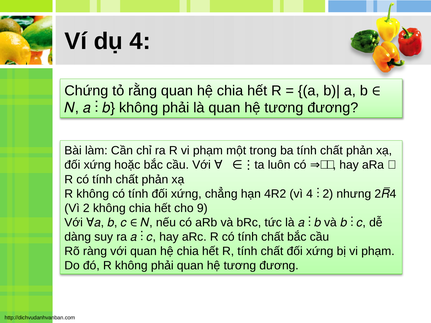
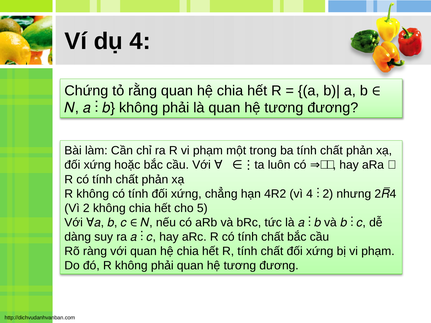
9: 9 -> 5 (202, 208)
